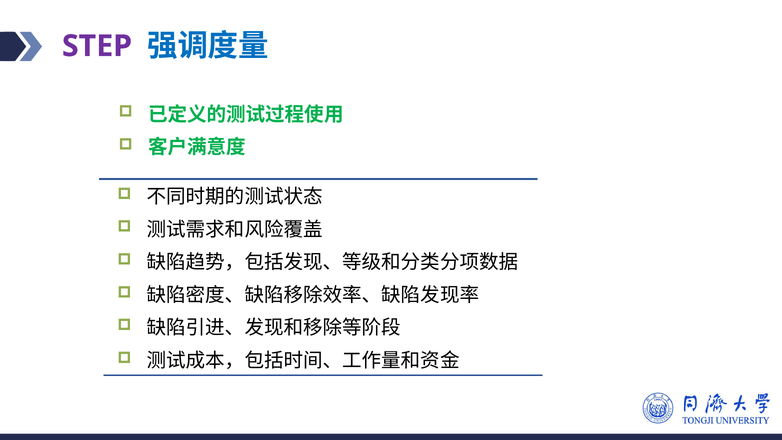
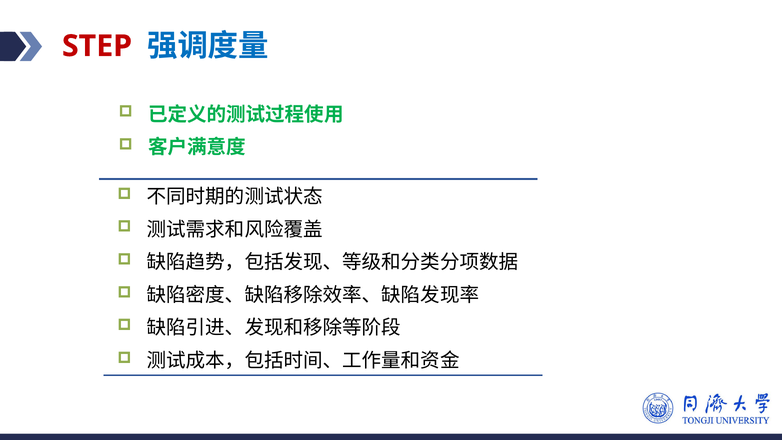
STEP colour: purple -> red (97, 46)
